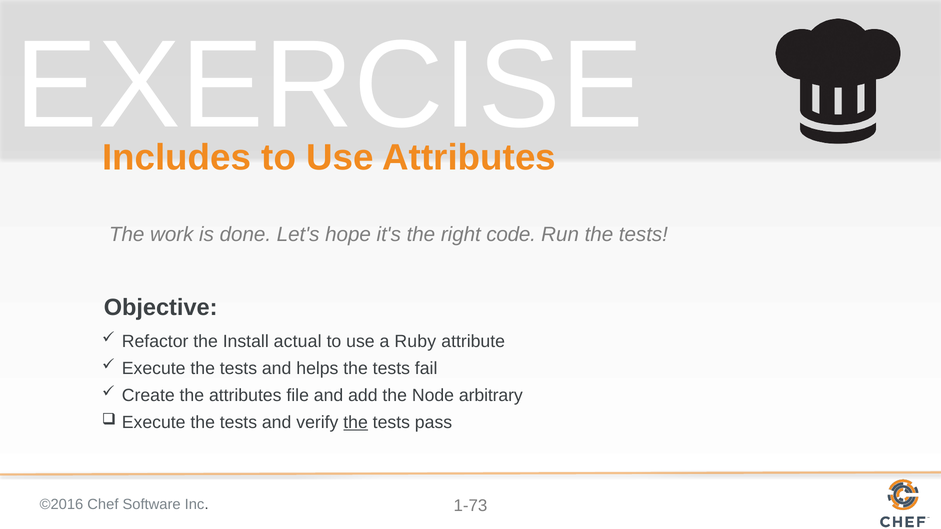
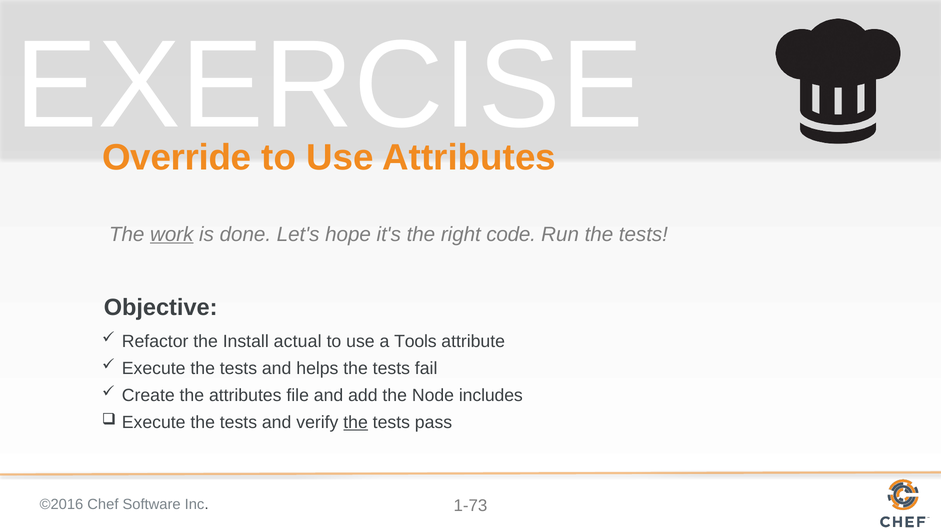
Includes: Includes -> Override (177, 158)
work underline: none -> present (172, 234)
Ruby: Ruby -> Tools (415, 342)
arbitrary: arbitrary -> includes (491, 396)
